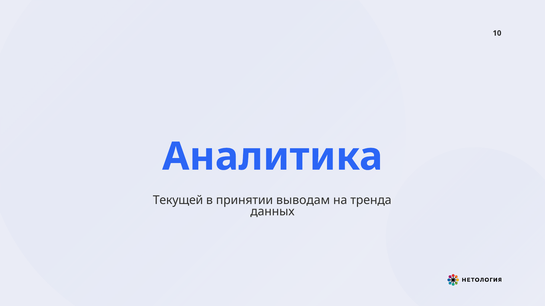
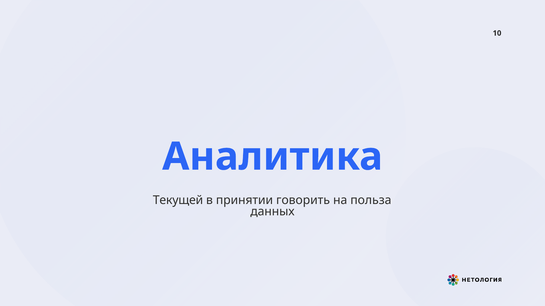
выводам: выводам -> говорить (303, 200)
тренда: тренда -> польза (371, 200)
